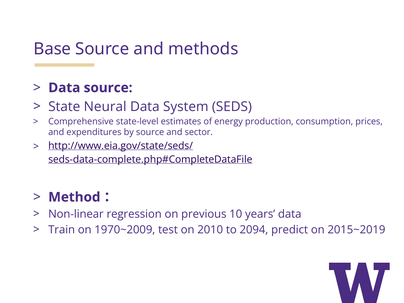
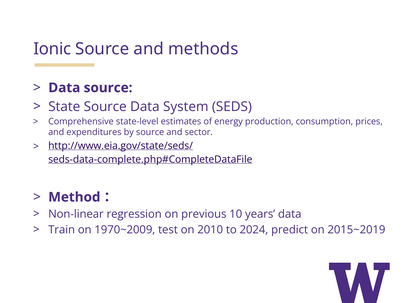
Base: Base -> Ionic (52, 49)
State Neural: Neural -> Source (105, 107)
2094: 2094 -> 2024 (254, 230)
